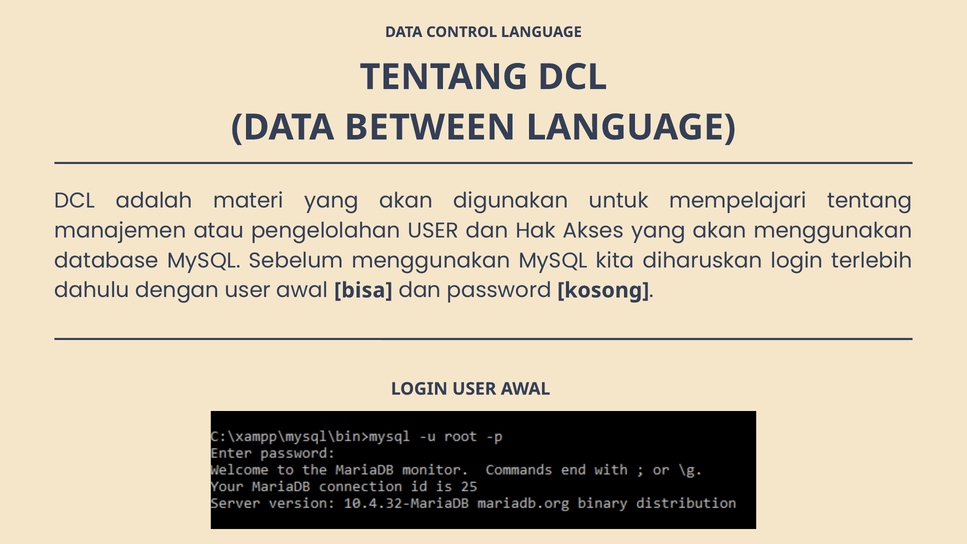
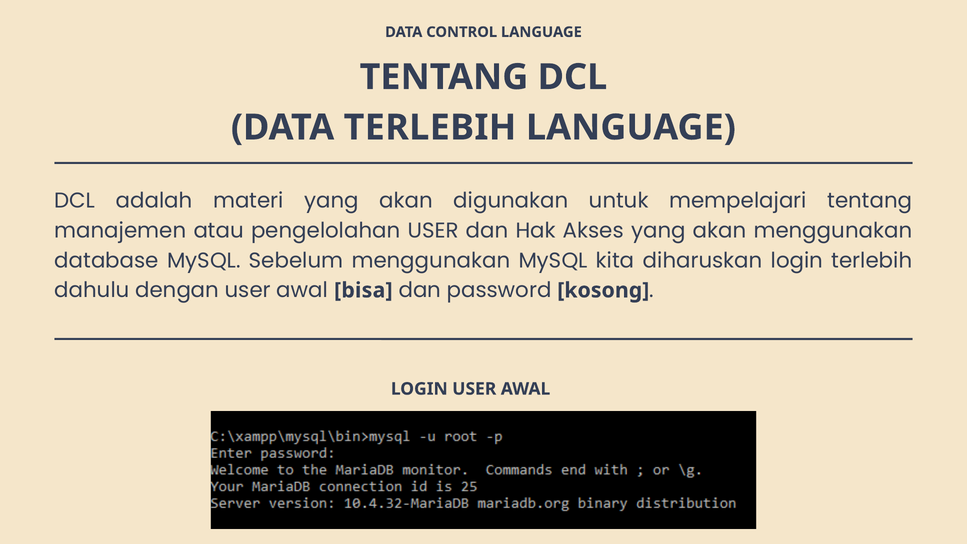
DATA BETWEEN: BETWEEN -> TERLEBIH (430, 128)
